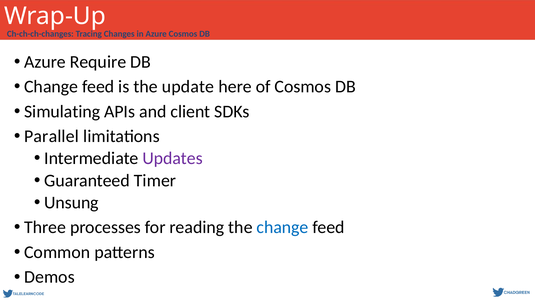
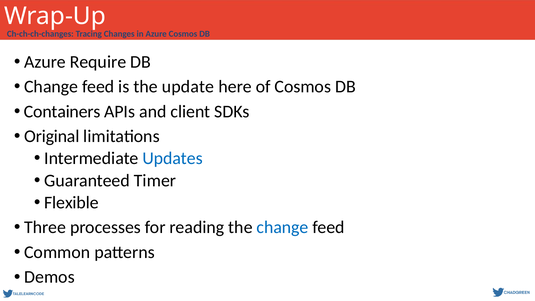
Simulating: Simulating -> Containers (62, 111)
Parallel: Parallel -> Original (52, 136)
Updates colour: purple -> blue (173, 158)
Unsung: Unsung -> Flexible (71, 202)
